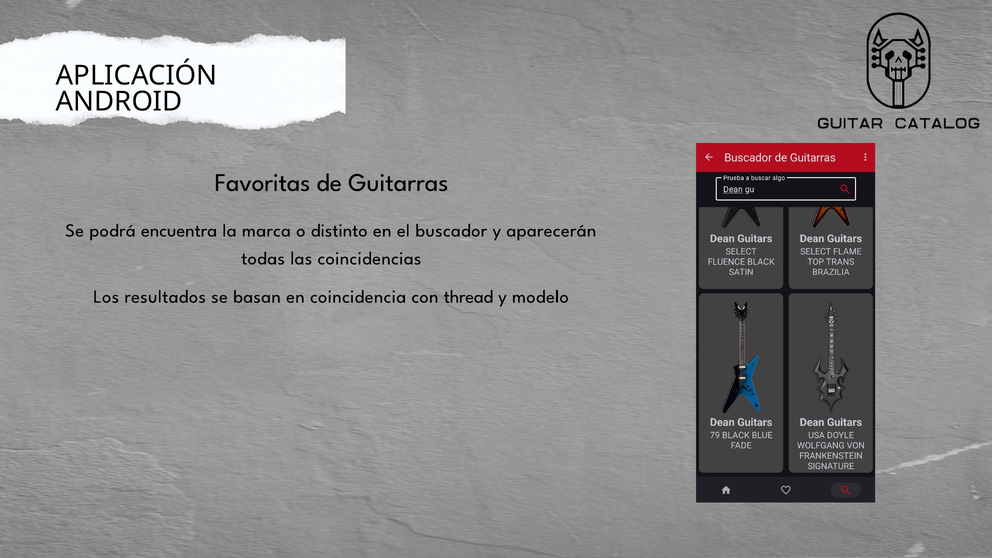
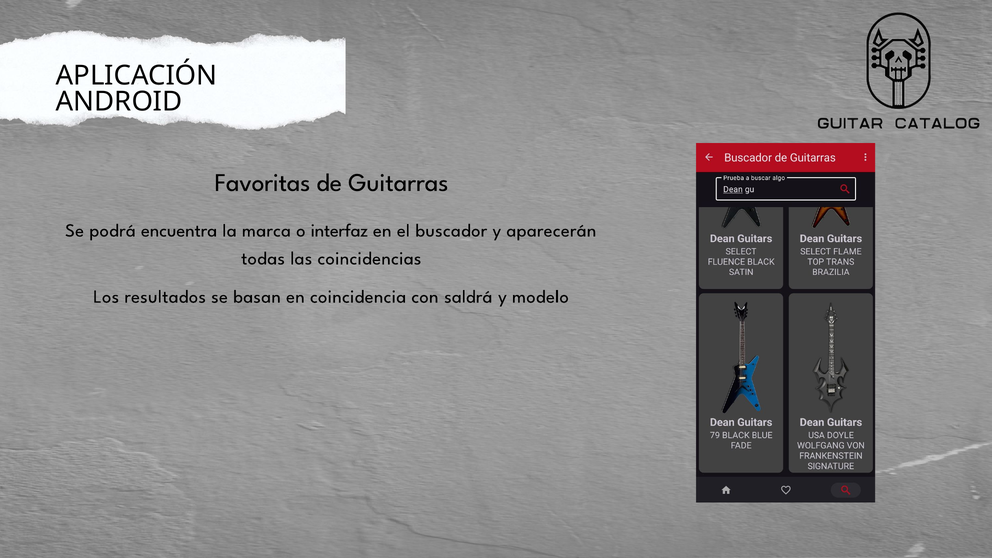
distinto: distinto -> interfaz (339, 230)
thread: thread -> saldrá (468, 297)
